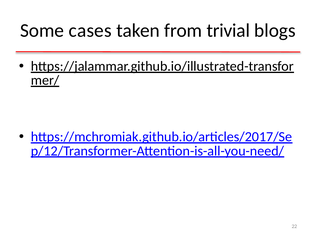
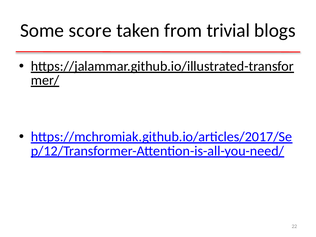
cases: cases -> score (90, 31)
